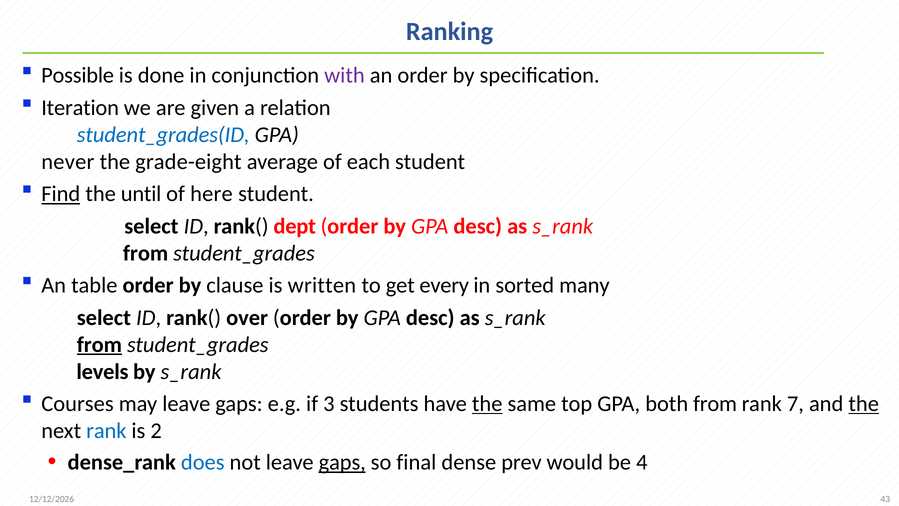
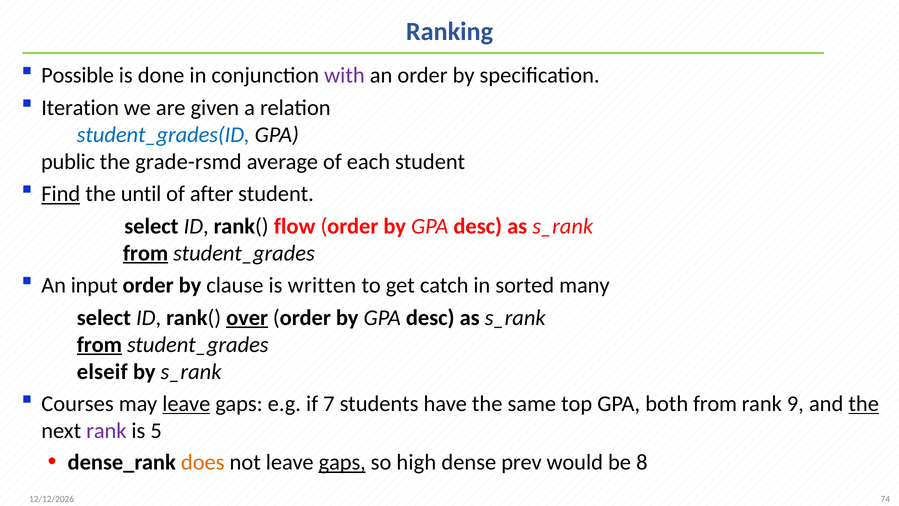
never: never -> public (68, 162)
grade-eight: grade-eight -> grade-rsmd (188, 162)
here: here -> after (212, 194)
dept: dept -> flow (295, 226)
from underline: none -> present (146, 253)
table: table -> input (94, 285)
every: every -> catch (444, 285)
over underline: none -> present (247, 317)
levels: levels -> elseif (102, 371)
leave underline: none -> present (186, 404)
3: 3 -> 7 (329, 404)
the underline: present -> none (487, 404)
7: 7 -> 9 (795, 404)
rank colour: blue -> purple (106, 431)
2: 2 -> 5 (156, 431)
does colour: blue -> orange (203, 462)
final: final -> high (416, 462)
4: 4 -> 8 (642, 462)
43: 43 -> 74 (885, 499)
